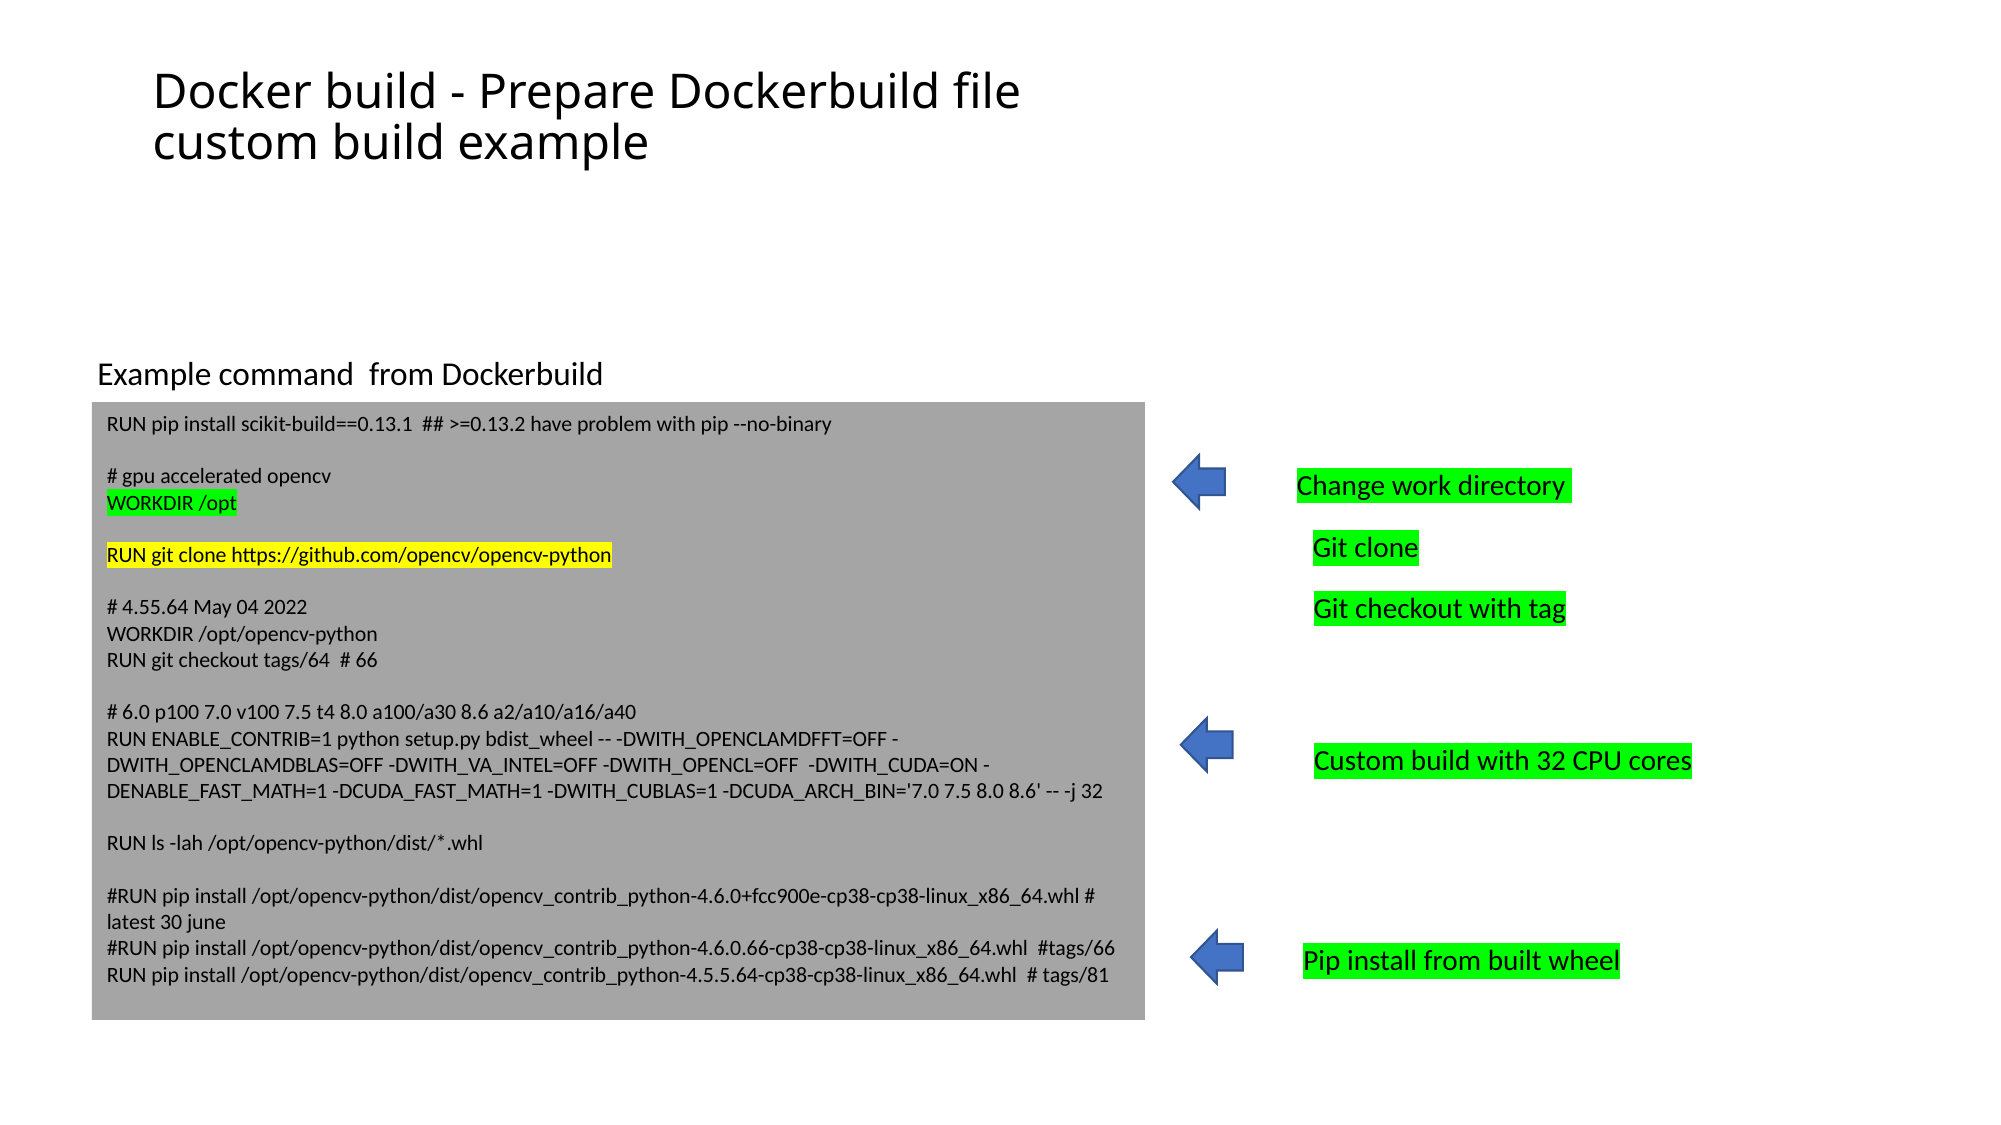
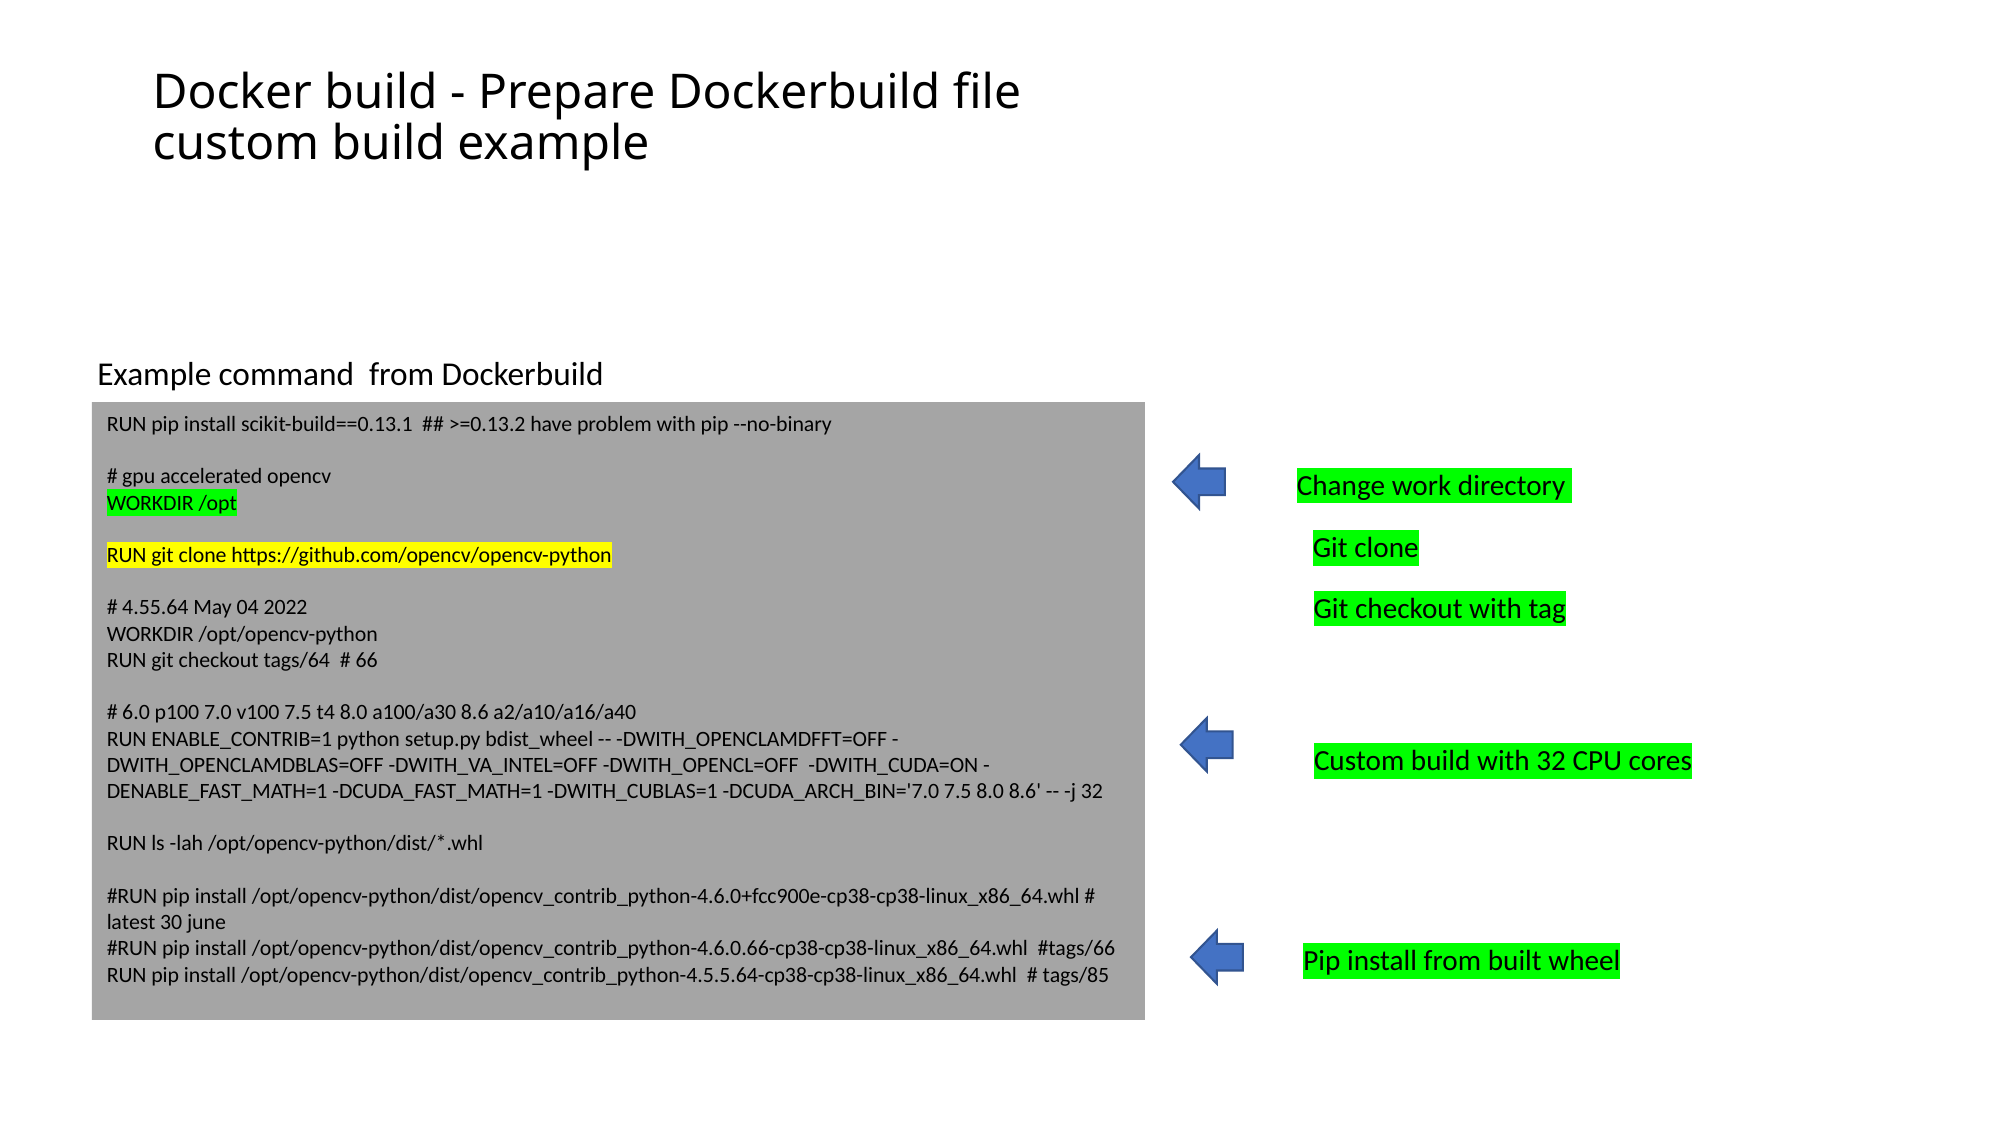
tags/81: tags/81 -> tags/85 (1076, 975)
